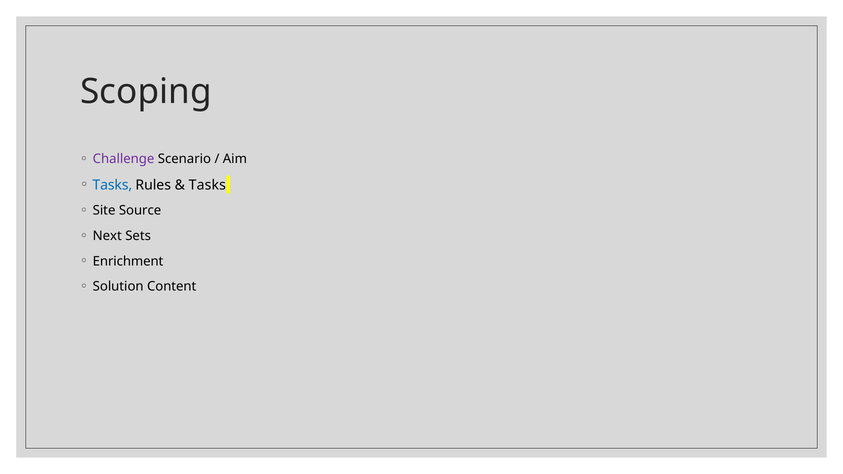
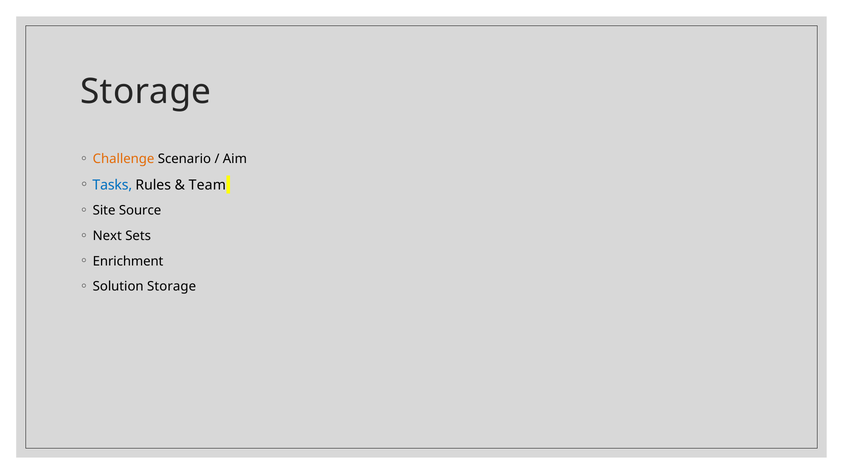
Scoping: Scoping -> Storage (146, 92)
Challenge colour: purple -> orange (124, 159)
Tasks: Tasks -> Team (207, 185)
Solution Content: Content -> Storage (172, 287)
